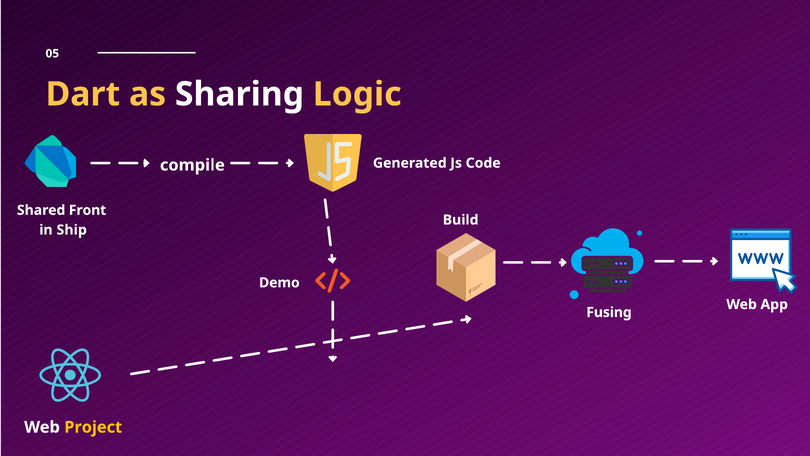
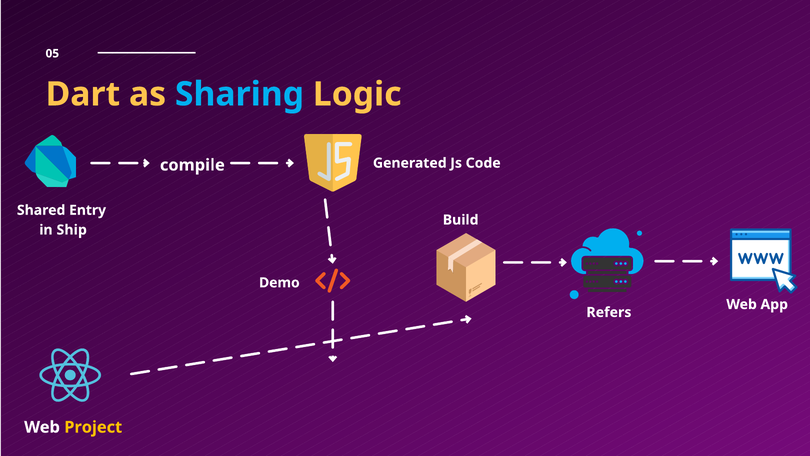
Sharing colour: white -> light blue (239, 94)
Front: Front -> Entry (88, 210)
Fusing: Fusing -> Refers (609, 312)
